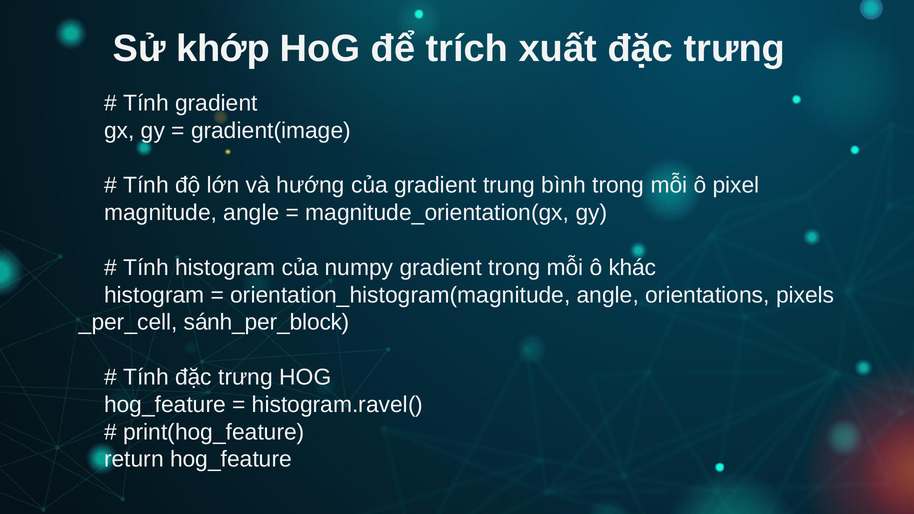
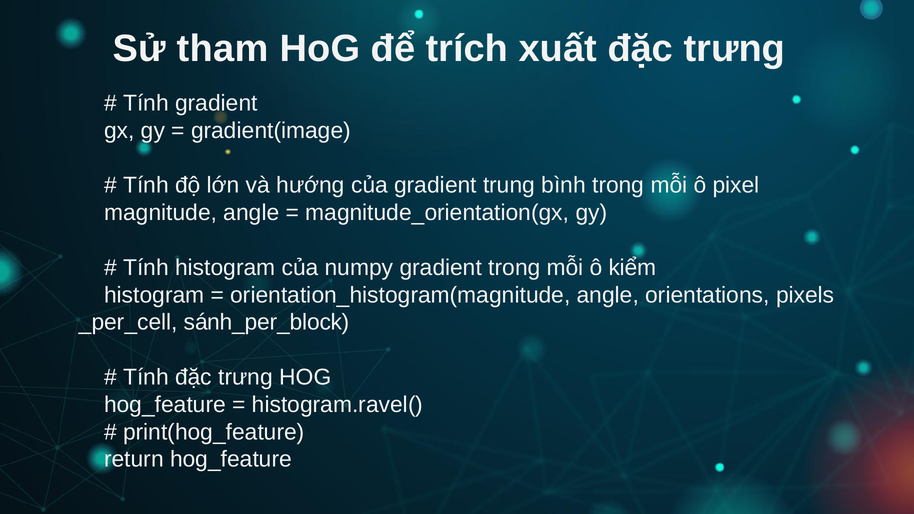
khớp: khớp -> tham (223, 49)
khác: khác -> kiểm (632, 268)
